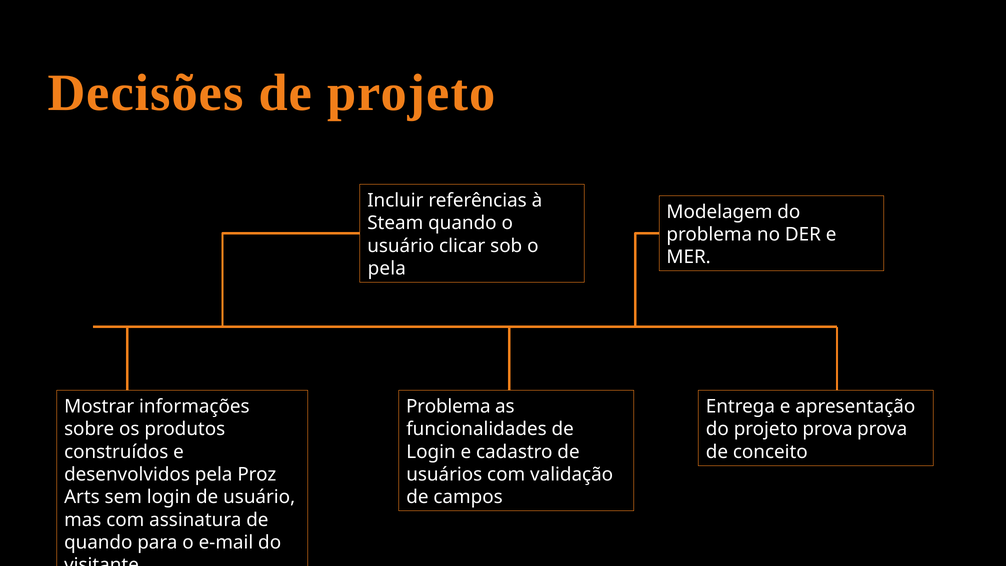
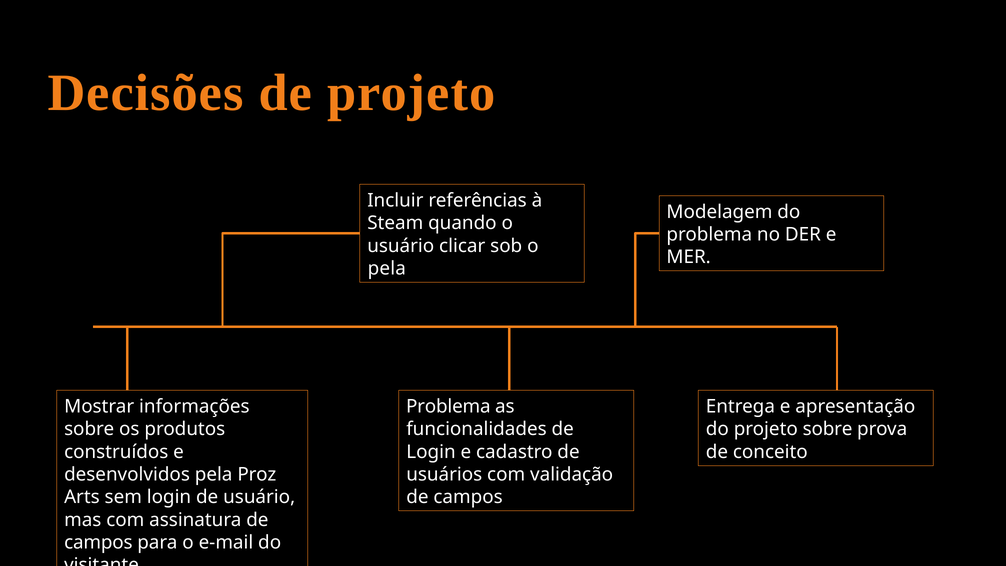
projeto prova: prova -> sobre (828, 429)
quando: quando -> campos (98, 542)
